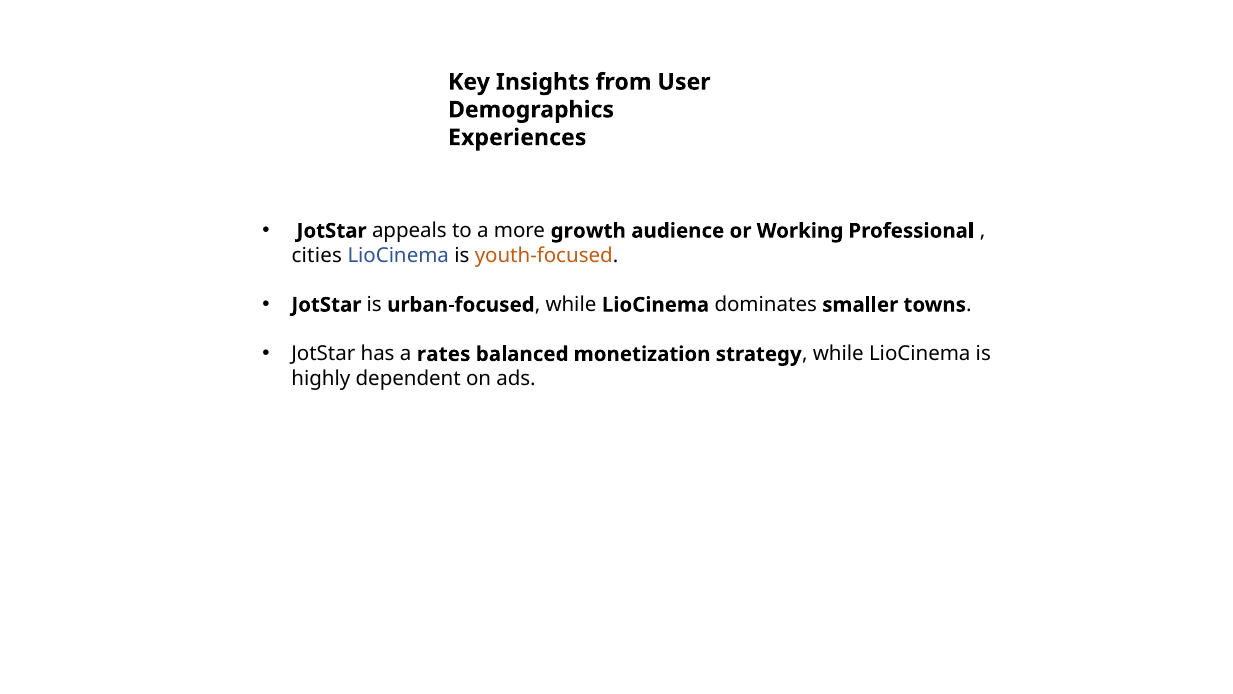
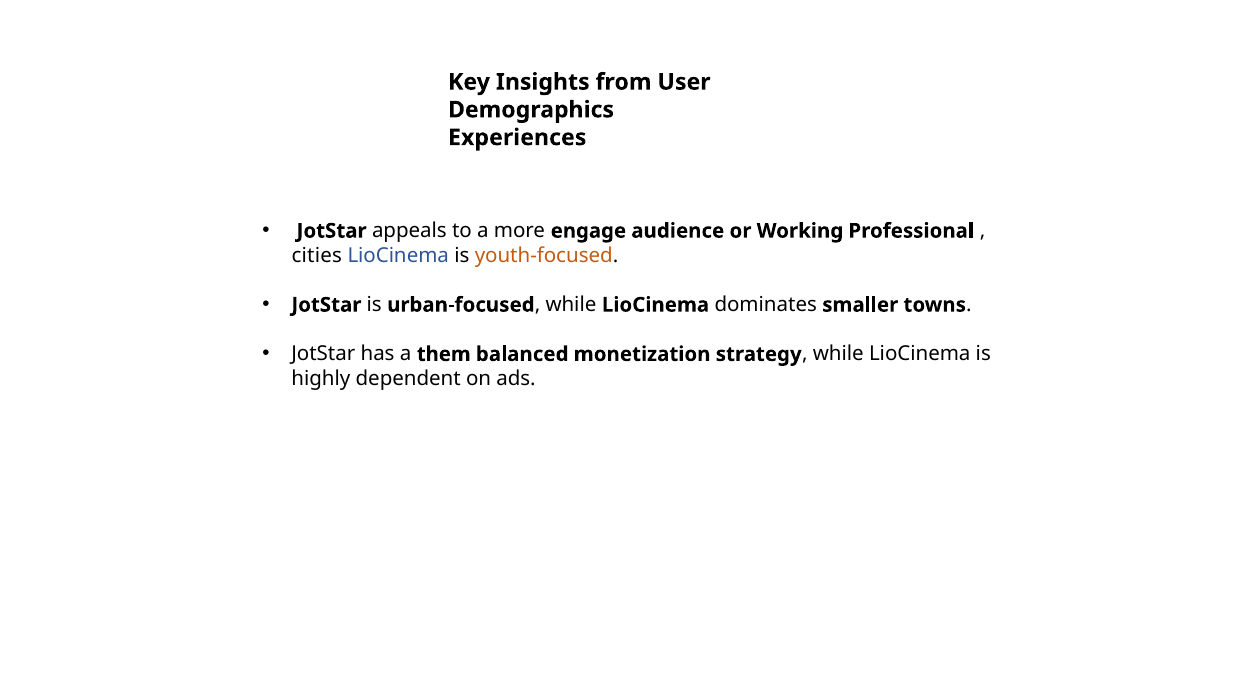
growth: growth -> engage (588, 231)
rates: rates -> them (444, 354)
